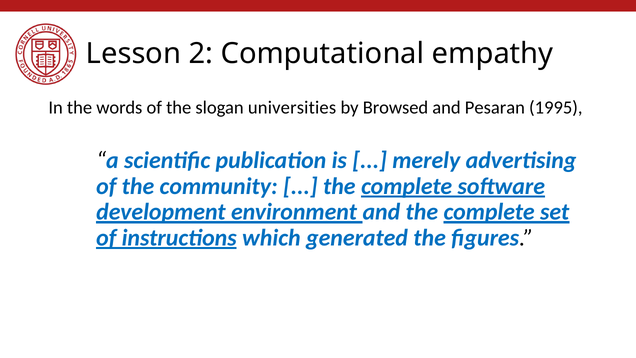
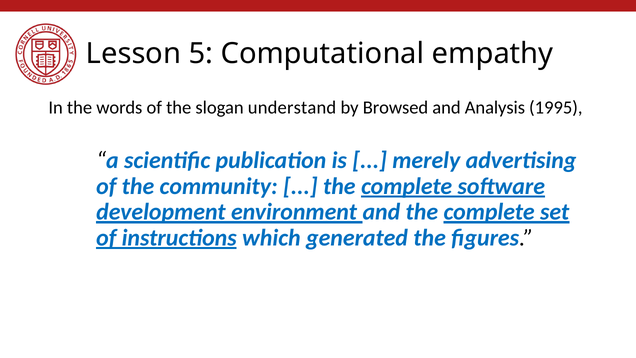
2: 2 -> 5 (201, 53)
universities: universities -> understand (292, 108)
Pesaran: Pesaran -> Analysis (495, 108)
